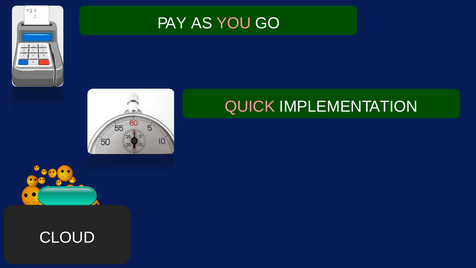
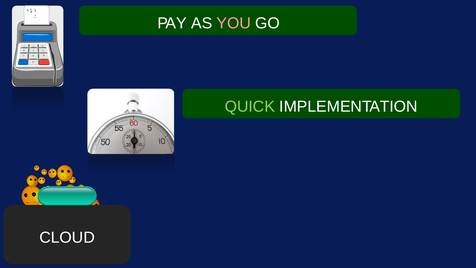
QUICK colour: pink -> light green (250, 106)
